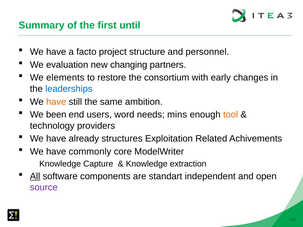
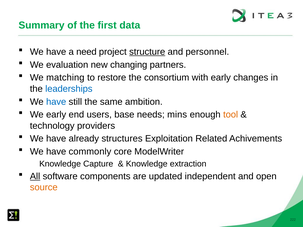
until: until -> data (130, 25)
facto: facto -> need (86, 52)
structure underline: none -> present (147, 52)
elements: elements -> matching (65, 78)
have colour: orange -> blue (56, 102)
We been: been -> early (56, 115)
word: word -> base (124, 115)
standart: standart -> updated (166, 177)
source colour: purple -> orange (44, 188)
